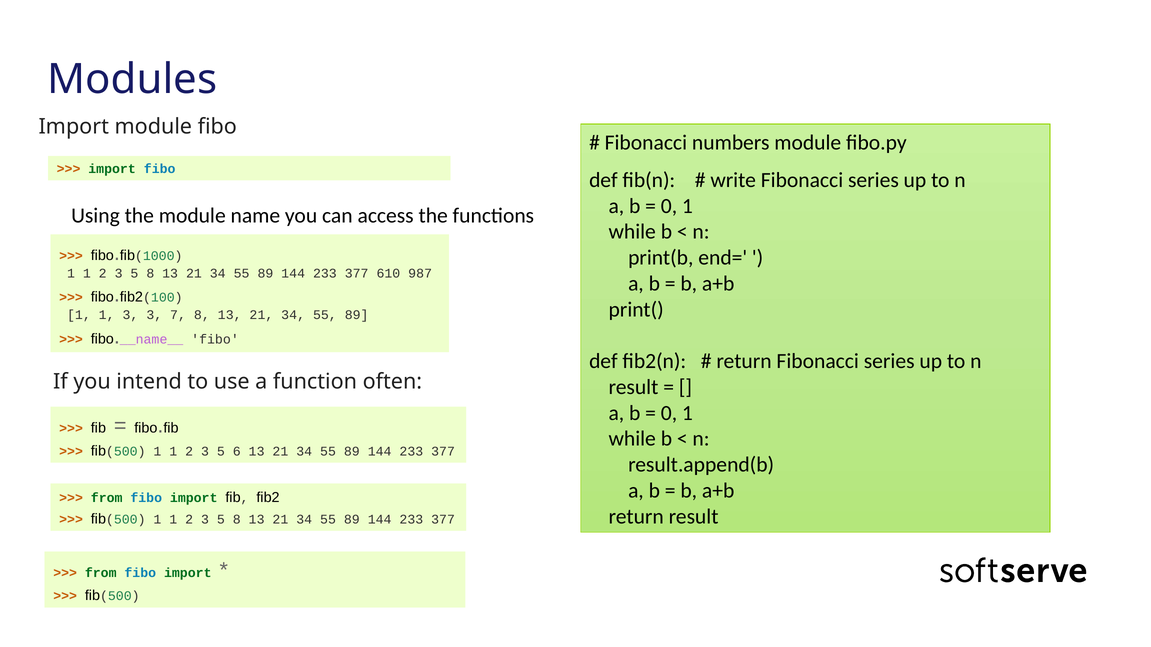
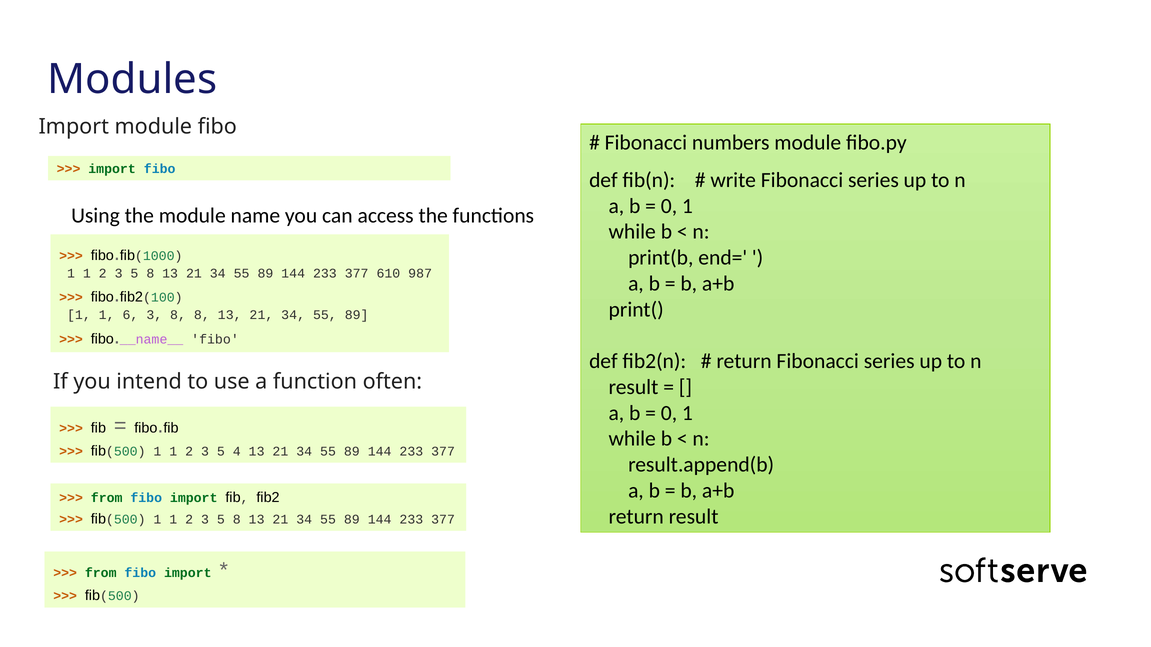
1 3: 3 -> 6 (130, 315)
3 7: 7 -> 8 (178, 315)
6: 6 -> 4 (237, 452)
